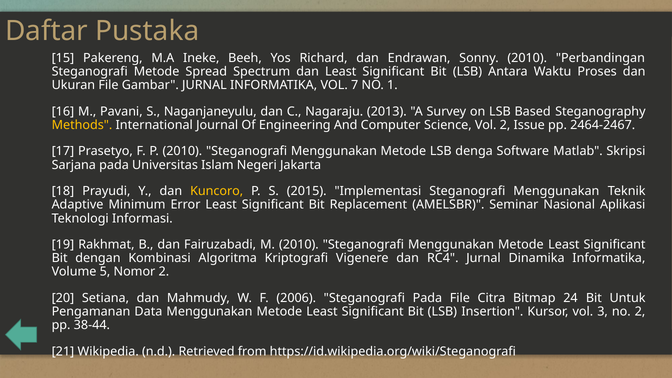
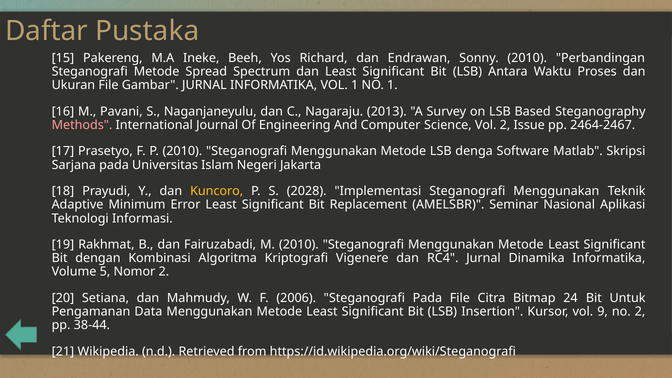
VOL 7: 7 -> 1 (355, 85)
Methods colour: yellow -> pink (82, 125)
2015: 2015 -> 2028 (307, 191)
3: 3 -> 9 (603, 312)
